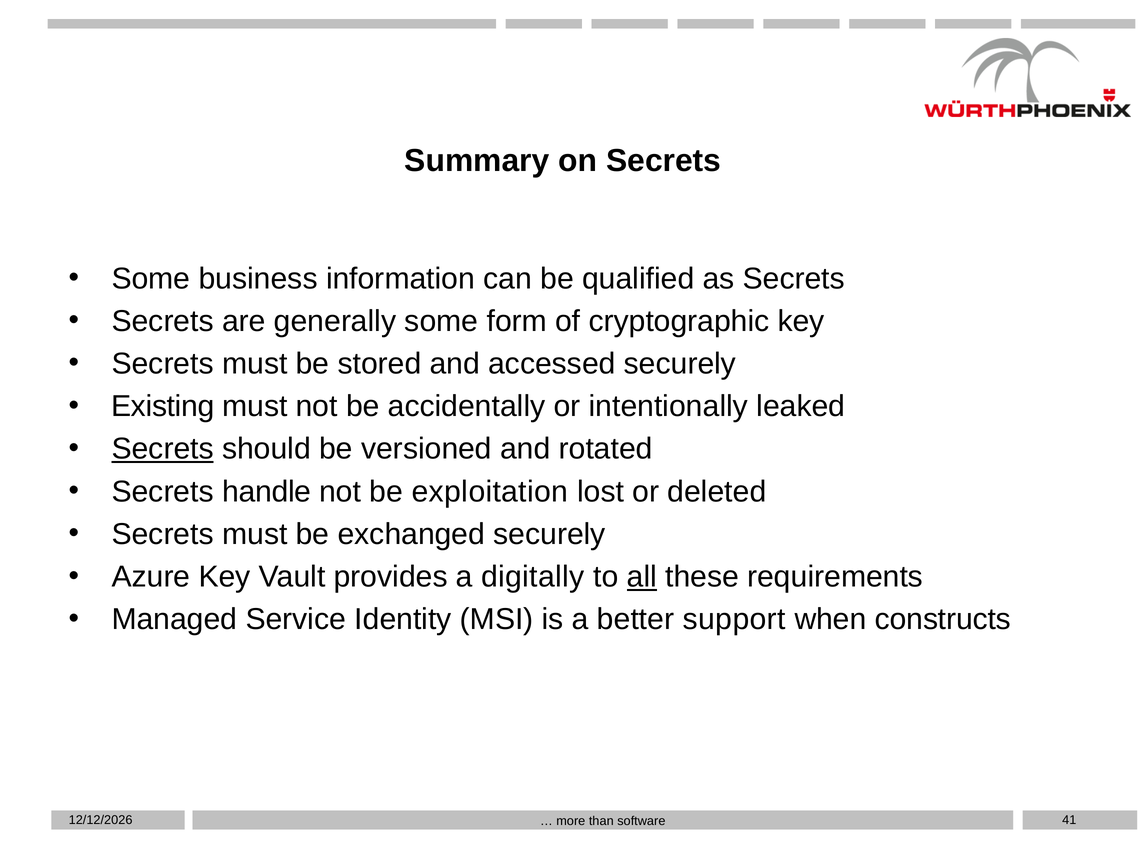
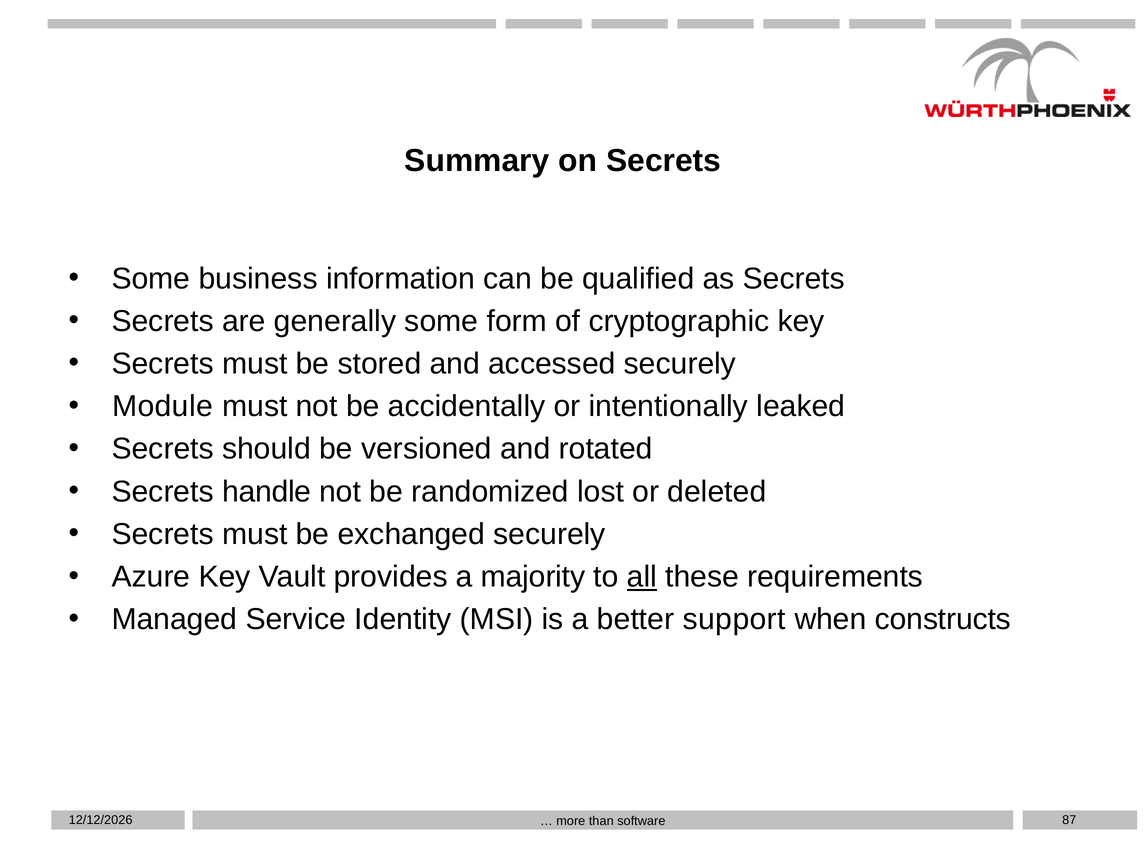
Existing: Existing -> Module (163, 406)
Secrets underline: present -> none (163, 449)
exploitation: exploitation -> randomized (490, 491)
digitally: digitally -> majority (533, 577)
41: 41 -> 87 (1069, 820)
